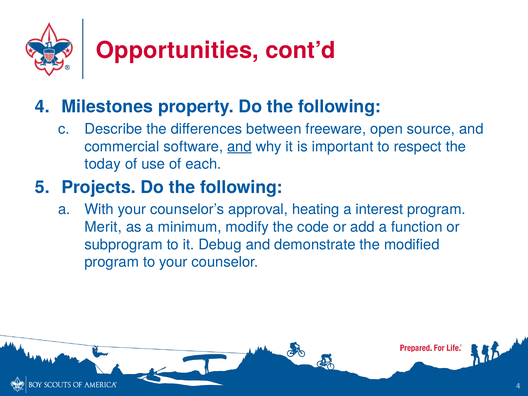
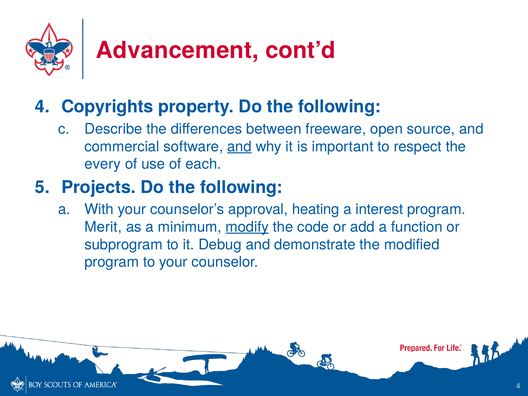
Opportunities: Opportunities -> Advancement (177, 50)
Milestones: Milestones -> Copyrights (107, 107)
today: today -> every (103, 164)
modify underline: none -> present (247, 227)
